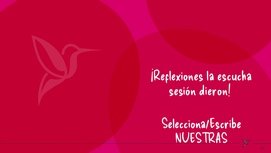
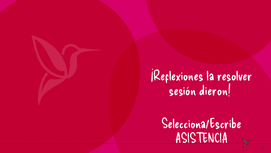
escucha: escucha -> resolver (235, 76)
NUESTRAS: NUESTRAS -> ASISTENCIA (201, 138)
